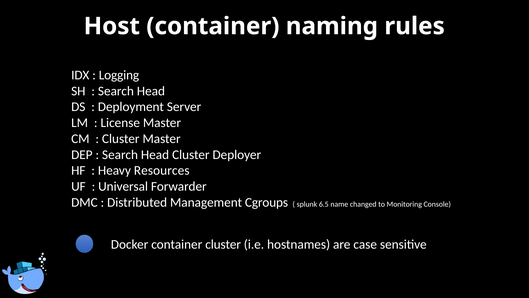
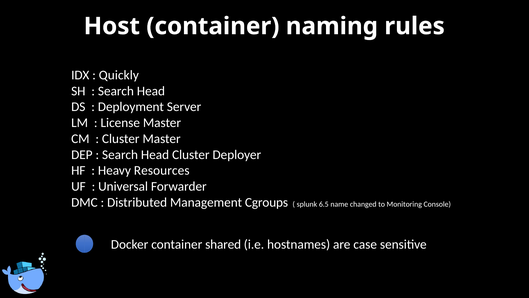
Logging: Logging -> Quickly (119, 75)
container cluster: cluster -> shared (223, 244)
